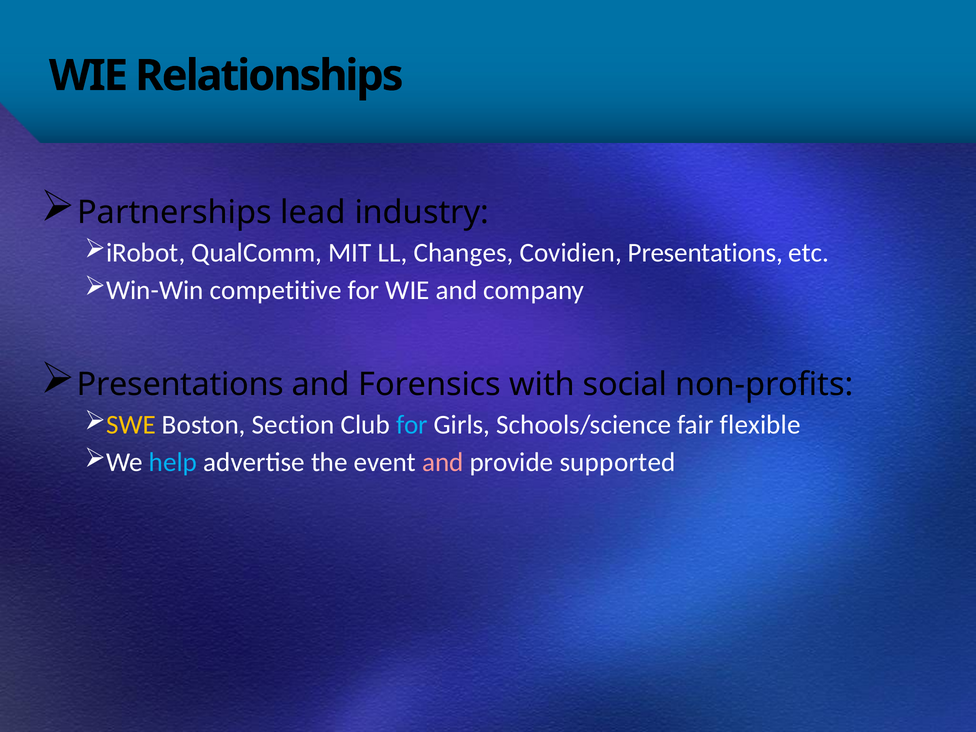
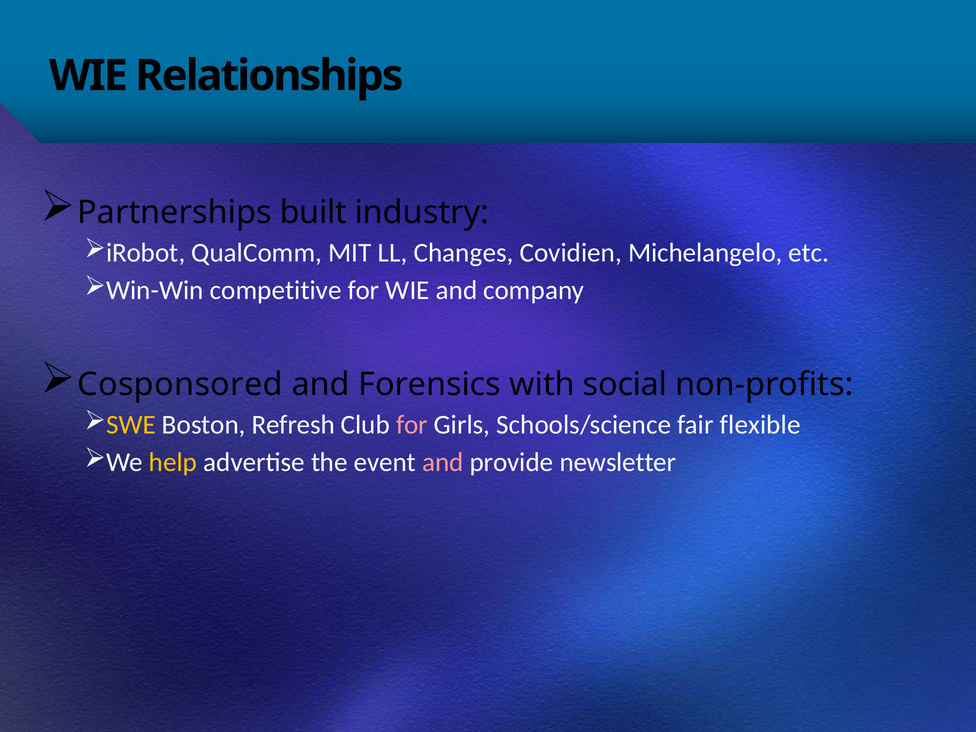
lead: lead -> built (313, 213)
Covidien Presentations: Presentations -> Michelangelo (705, 253)
Presentations: Presentations -> Cosponsored (180, 384)
Section: Section -> Refresh (293, 425)
for colour: light blue -> pink (412, 425)
help colour: light blue -> yellow (173, 462)
supported: supported -> newsletter (618, 462)
